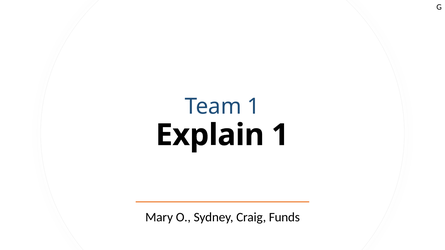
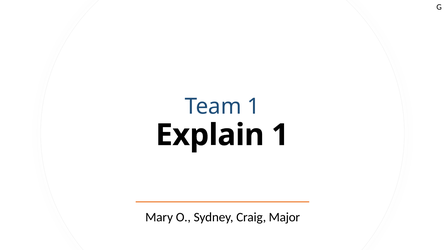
Funds: Funds -> Major (284, 217)
